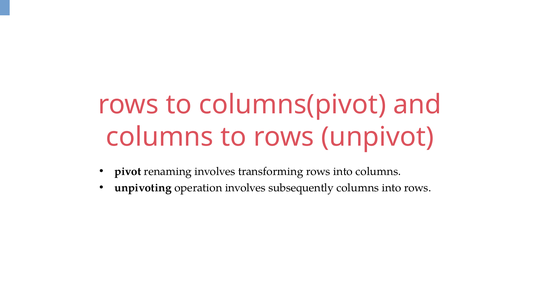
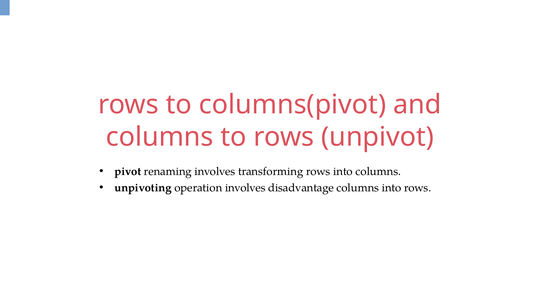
subsequently: subsequently -> disadvantage (301, 188)
